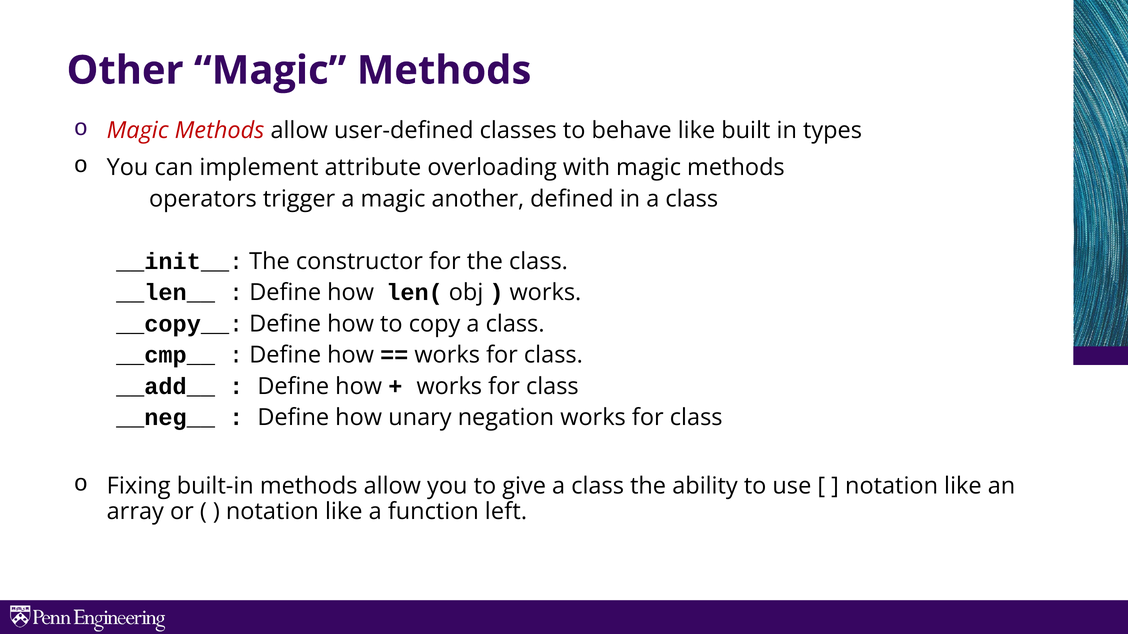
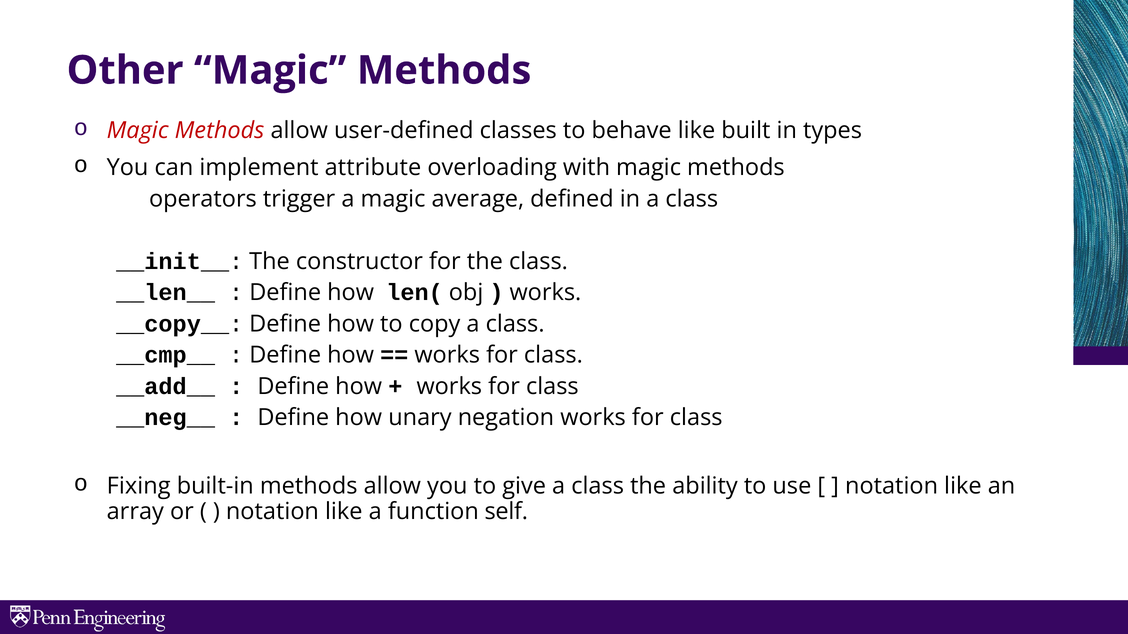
another: another -> average (478, 199)
left: left -> self (506, 512)
